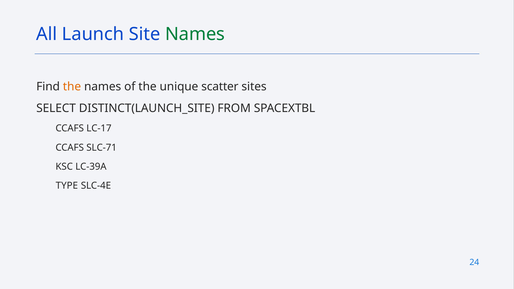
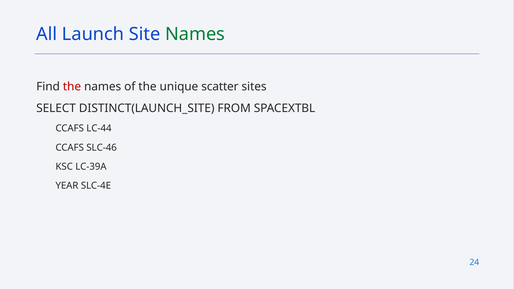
the colour: orange -> red (72, 87)
LC-17: LC-17 -> LC-44 (99, 129)
SLC-71: SLC-71 -> SLC-46 (102, 148)
TYPE: TYPE -> YEAR (67, 186)
